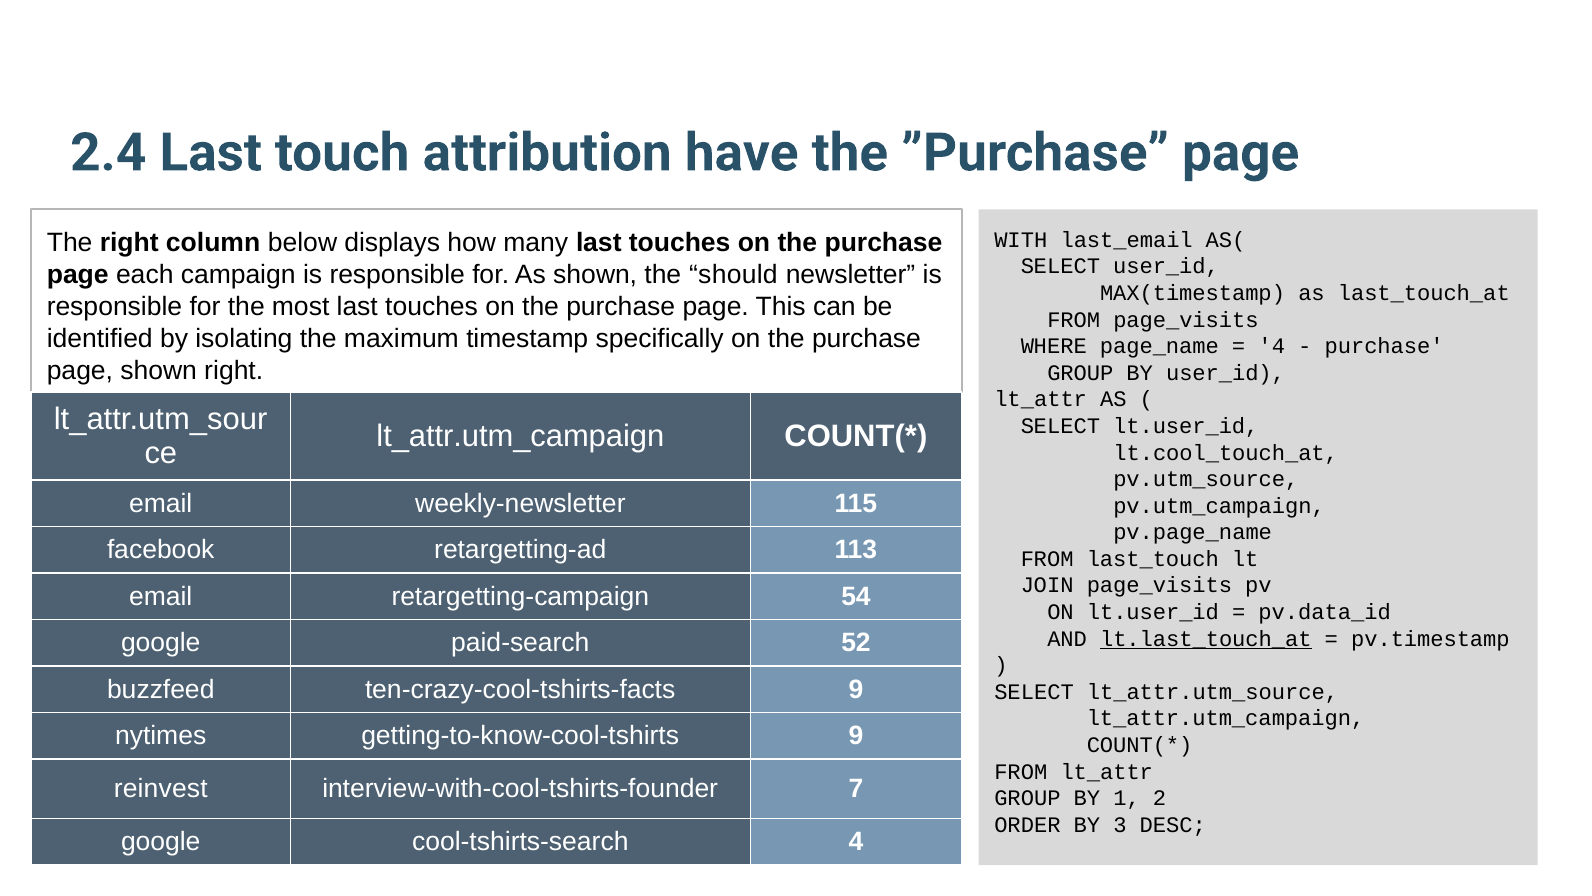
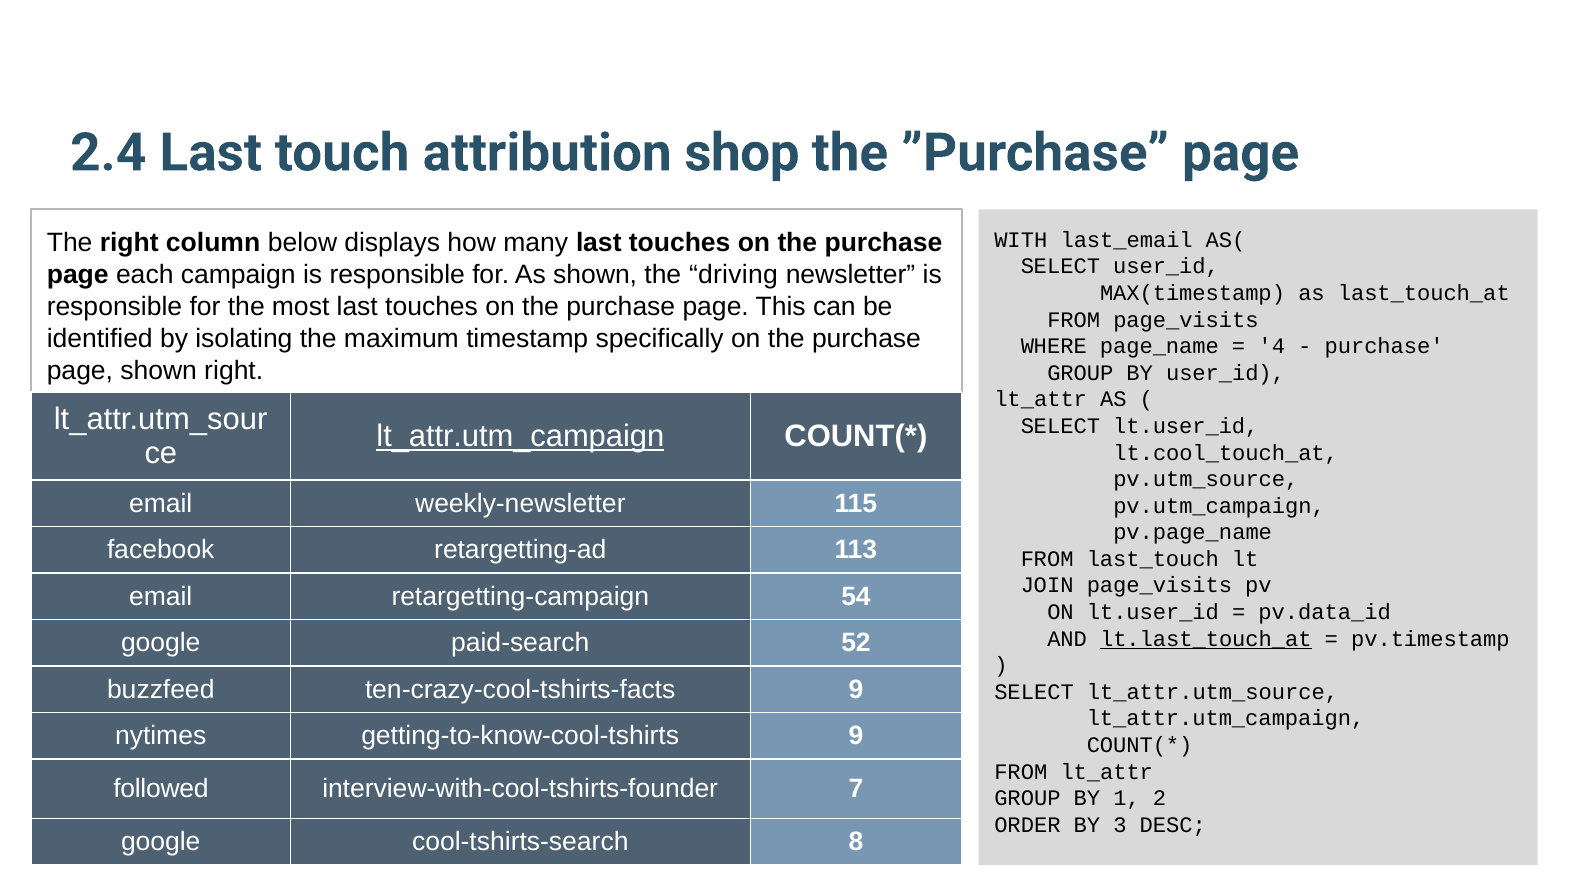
have: have -> shop (742, 153)
should: should -> driving (733, 275)
lt_attr.utm_campaign underline: none -> present (520, 436)
reinvest: reinvest -> followed (161, 789)
cool-tshirts-search 4: 4 -> 8 (856, 842)
